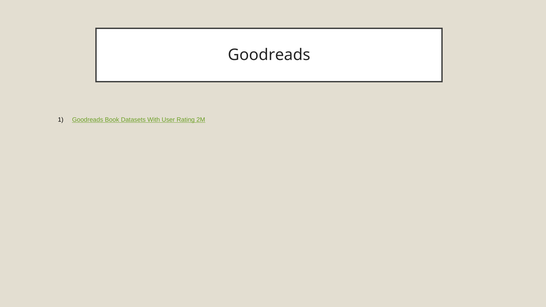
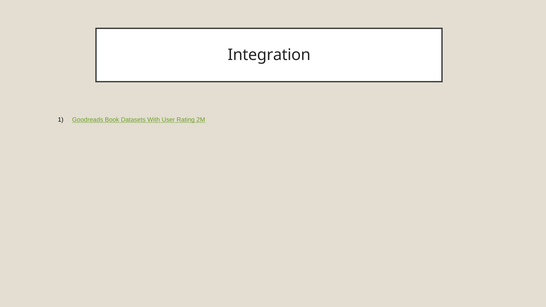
Goodreads: Goodreads -> Integration (269, 55)
